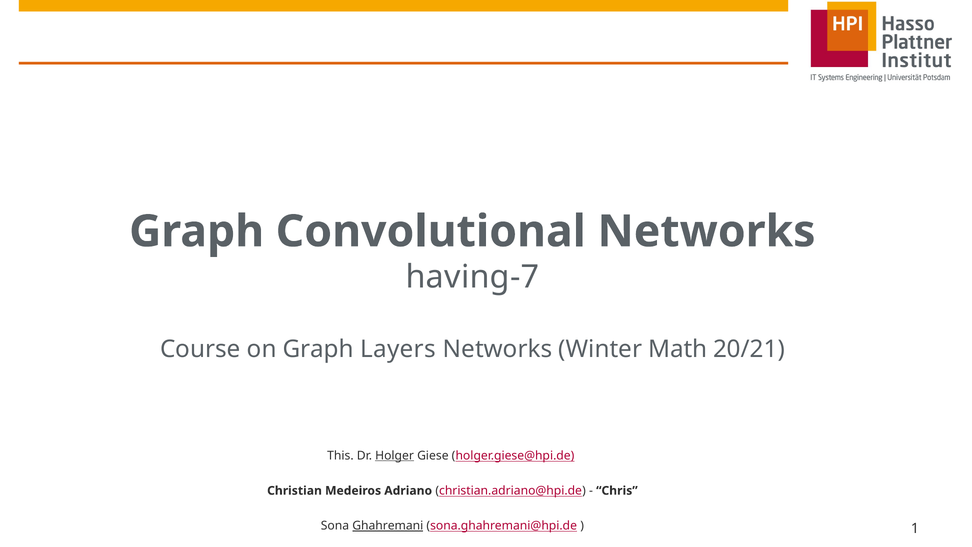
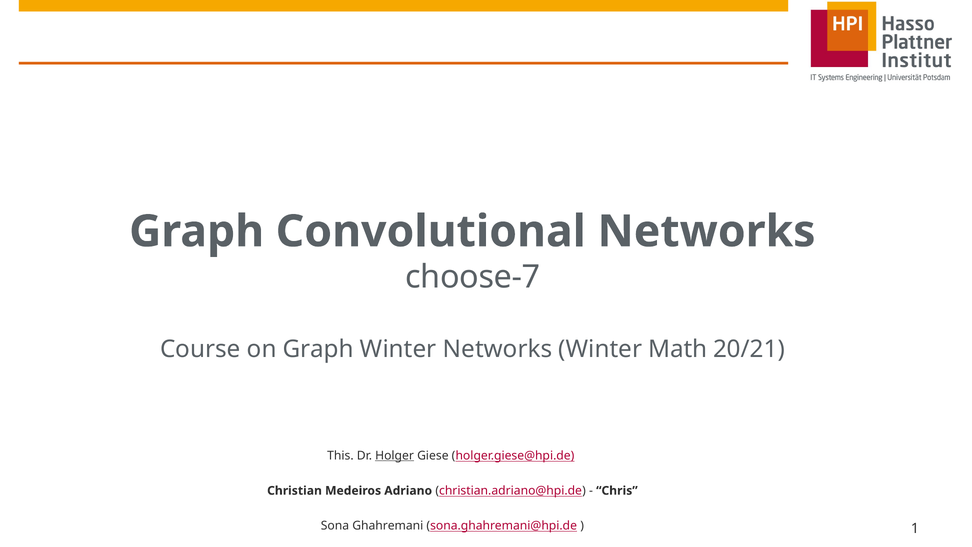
having-7: having-7 -> choose-7 (473, 277)
Graph Layers: Layers -> Winter (398, 349)
Ghahremani underline: present -> none (388, 526)
